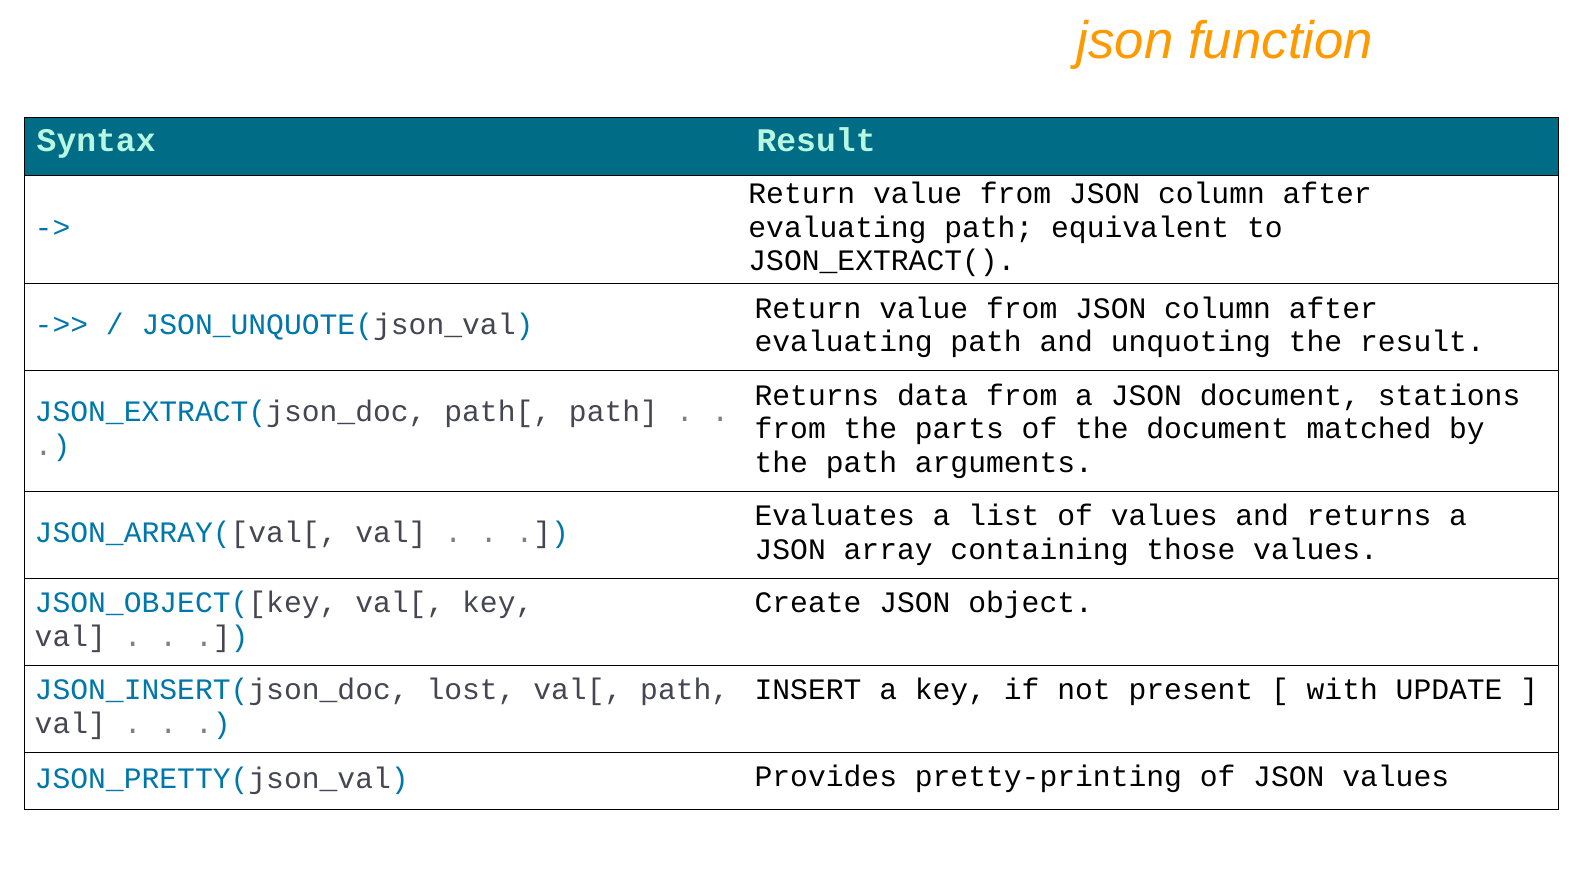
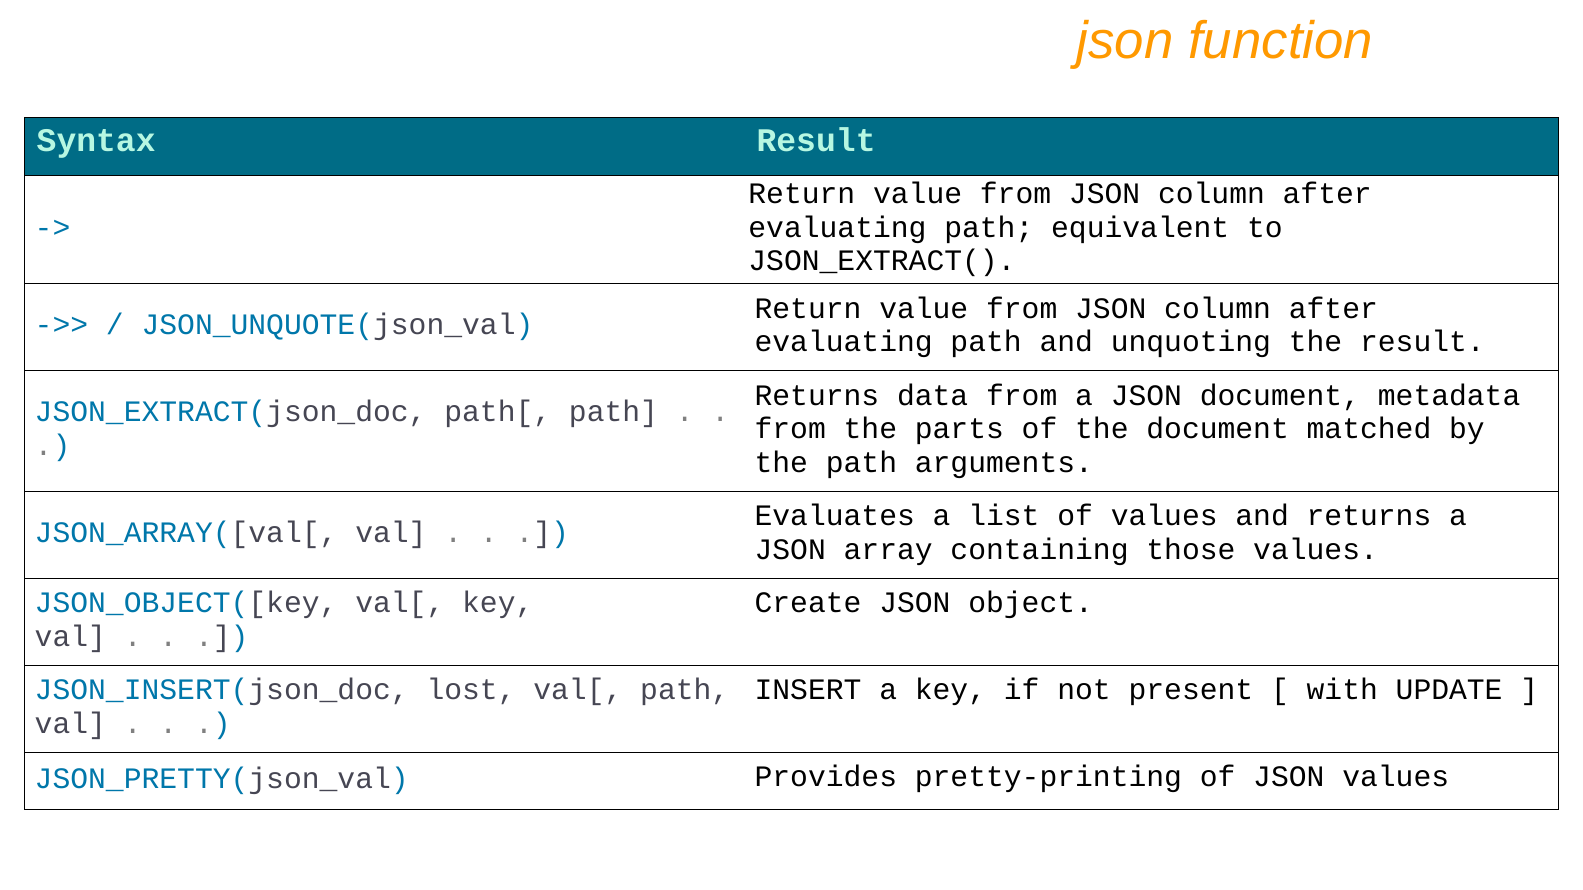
stations: stations -> metadata (1449, 395)
